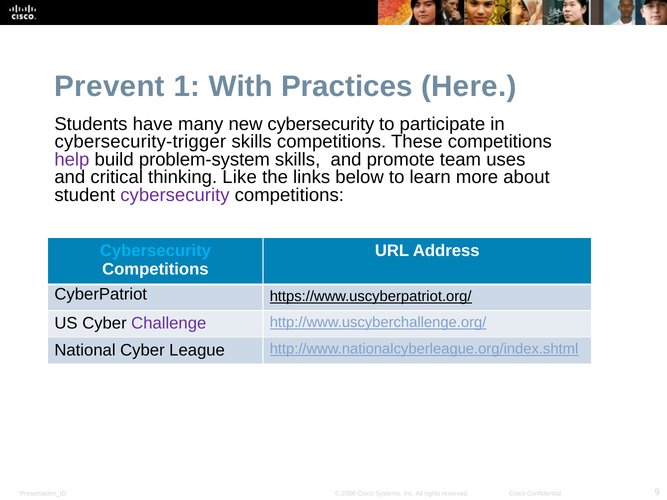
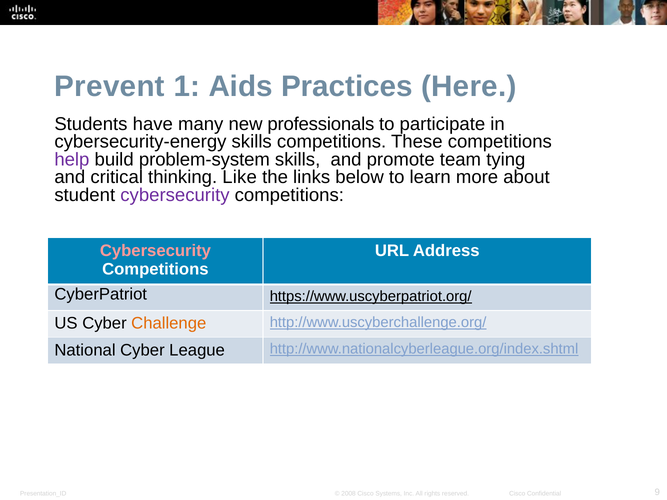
With: With -> Aids (241, 86)
new cybersecurity: cybersecurity -> professionals (321, 124)
cybersecurity-trigger: cybersecurity-trigger -> cybersecurity-energy (140, 142)
uses: uses -> tying (506, 160)
Cybersecurity colour: light blue -> pink (155, 251)
Challenge colour: purple -> orange (169, 324)
